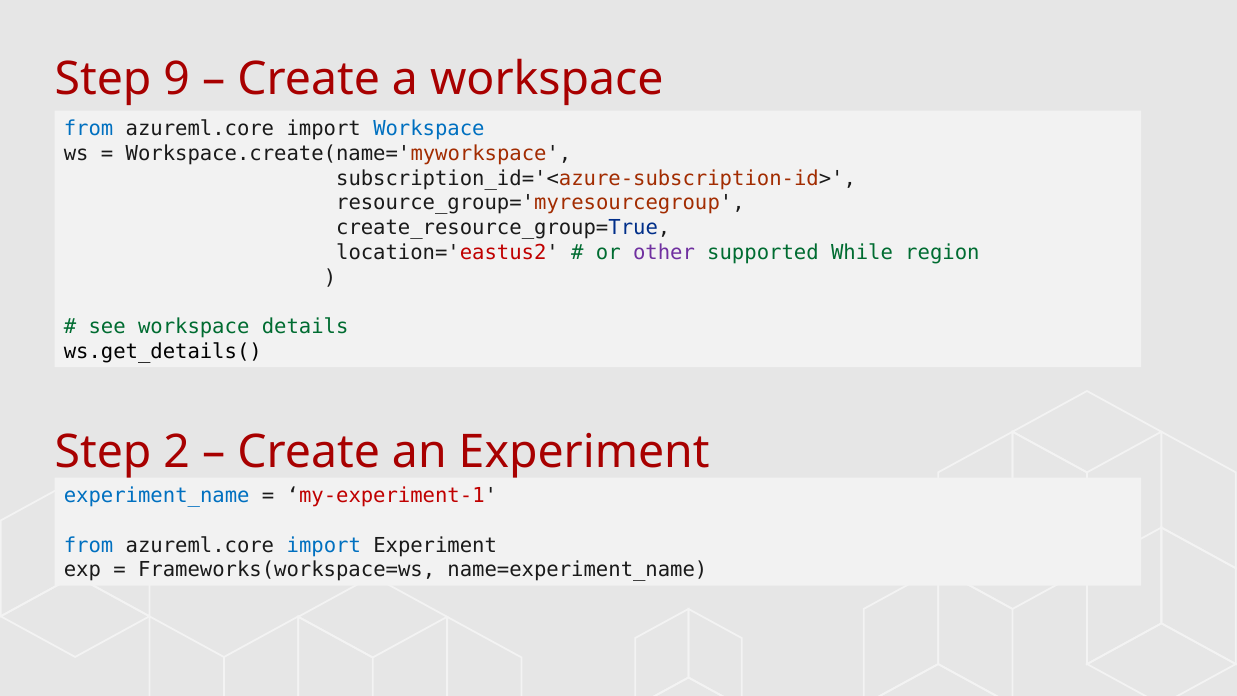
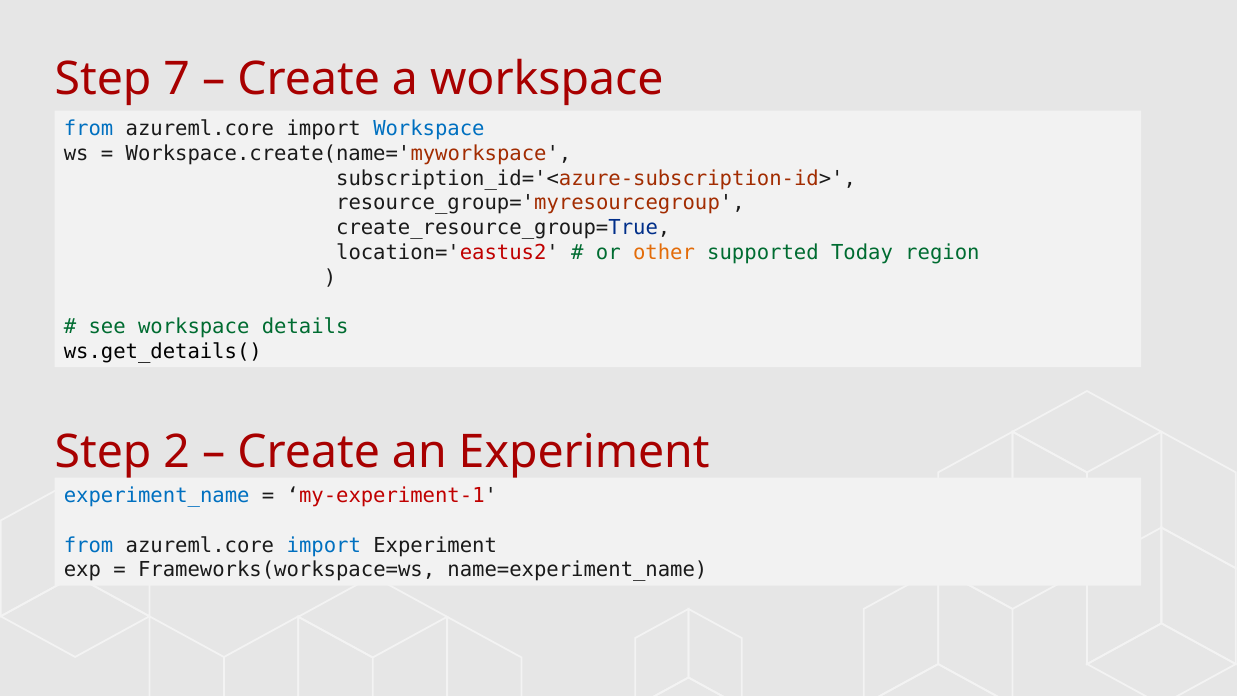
9: 9 -> 7 (177, 79)
other colour: purple -> orange (664, 253)
While: While -> Today (862, 253)
